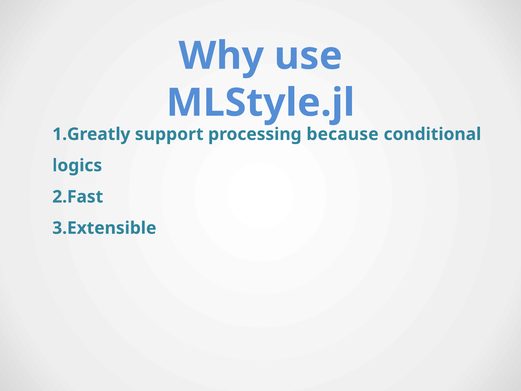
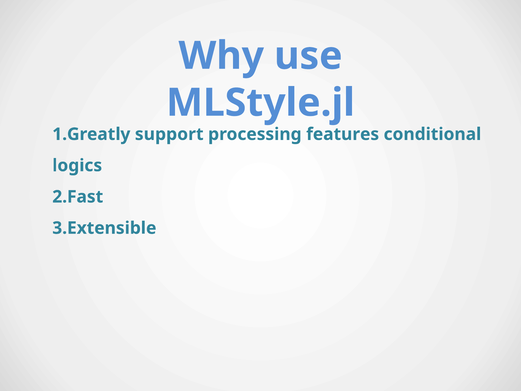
because: because -> features (343, 134)
